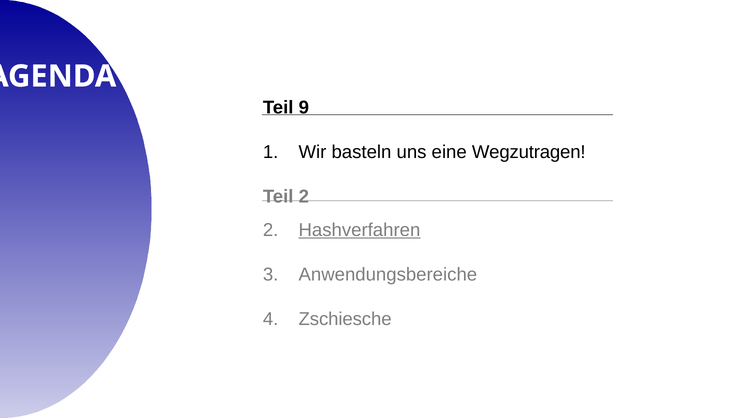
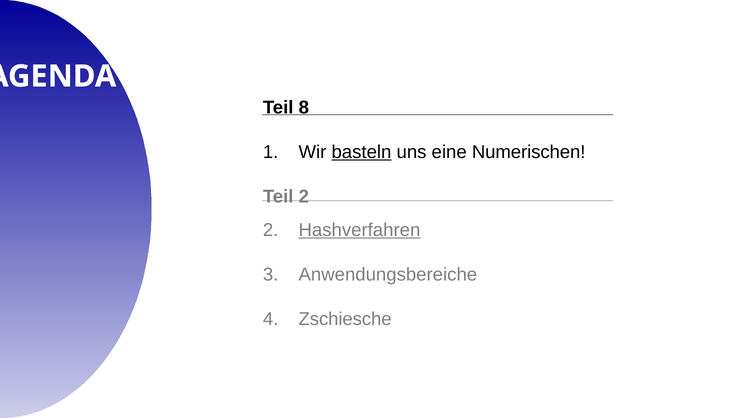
9: 9 -> 8 (304, 108)
basteln underline: none -> present (361, 152)
Wegzutragen: Wegzutragen -> Numerischen (529, 152)
